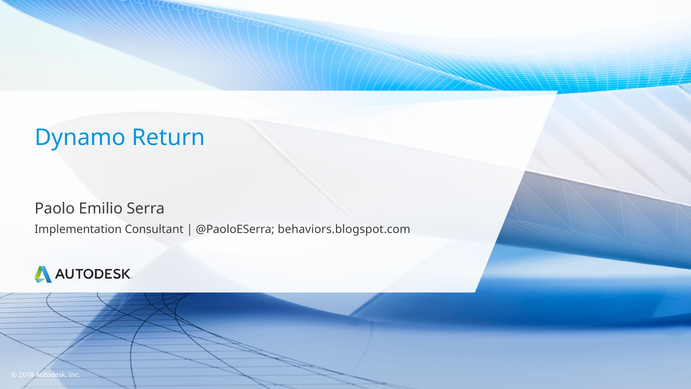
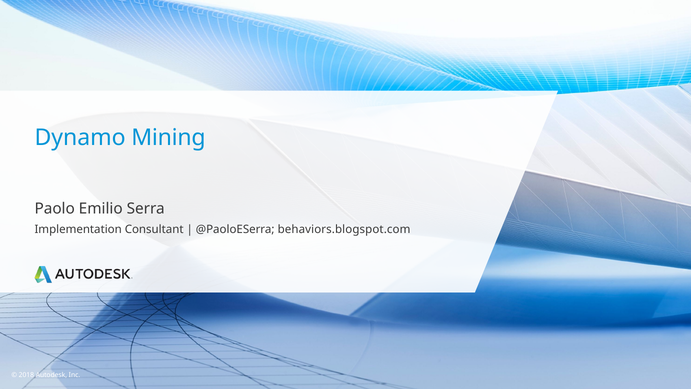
Return: Return -> Mining (168, 138)
